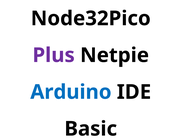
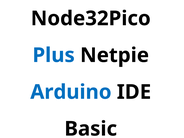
Plus colour: purple -> blue (54, 55)
